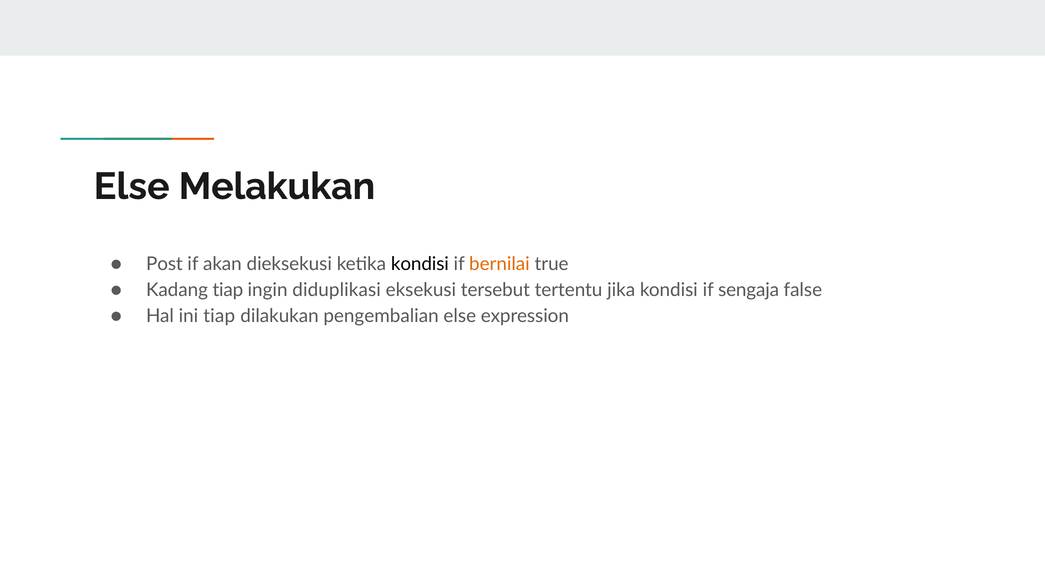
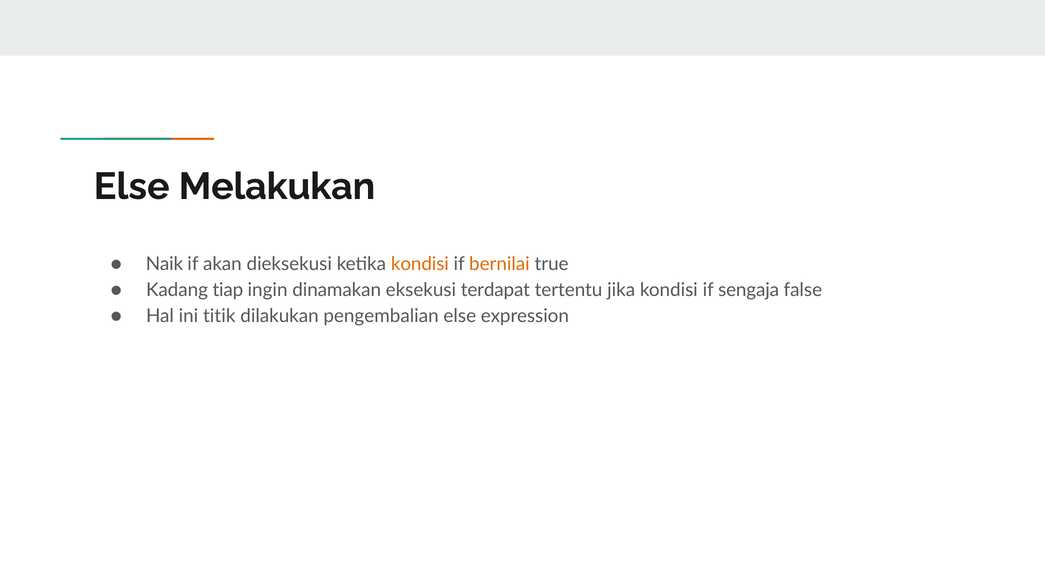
Post: Post -> Naik (164, 264)
kondisi colour: black -> orange (420, 264)
diduplikasi: diduplikasi -> dinamakan (337, 290)
tersebut: tersebut -> terdapat (495, 290)
ini tiap: tiap -> titik (219, 316)
